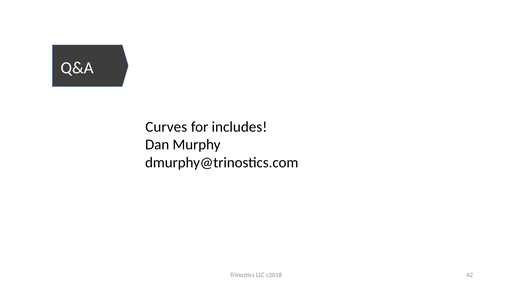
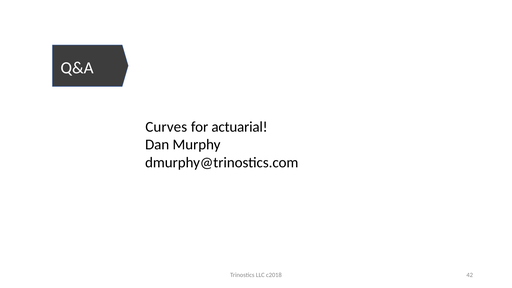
includes: includes -> actuarial (240, 127)
